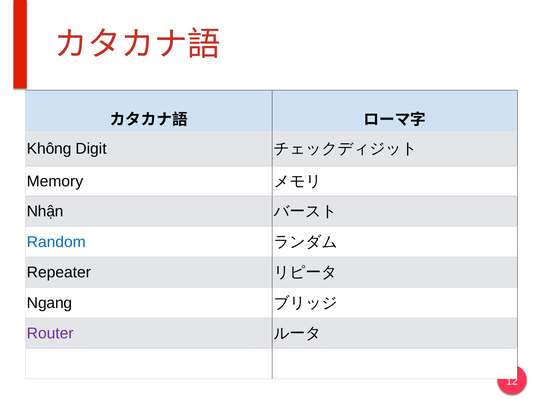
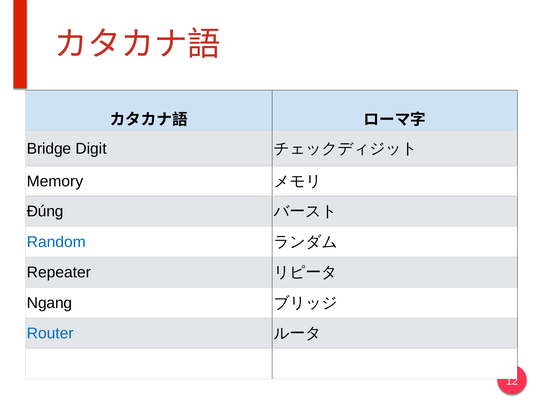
Không: Không -> Bridge (49, 149)
Nhận: Nhận -> Đúng (45, 212)
Router colour: purple -> blue (50, 334)
